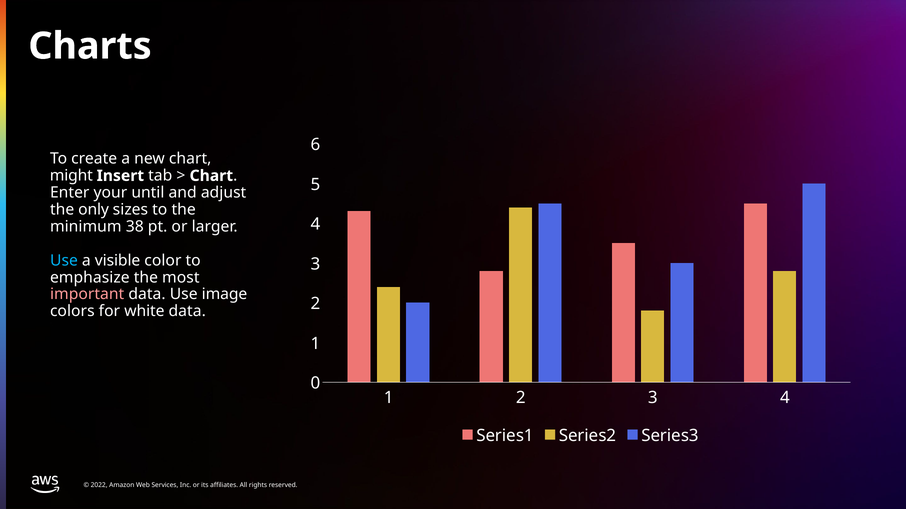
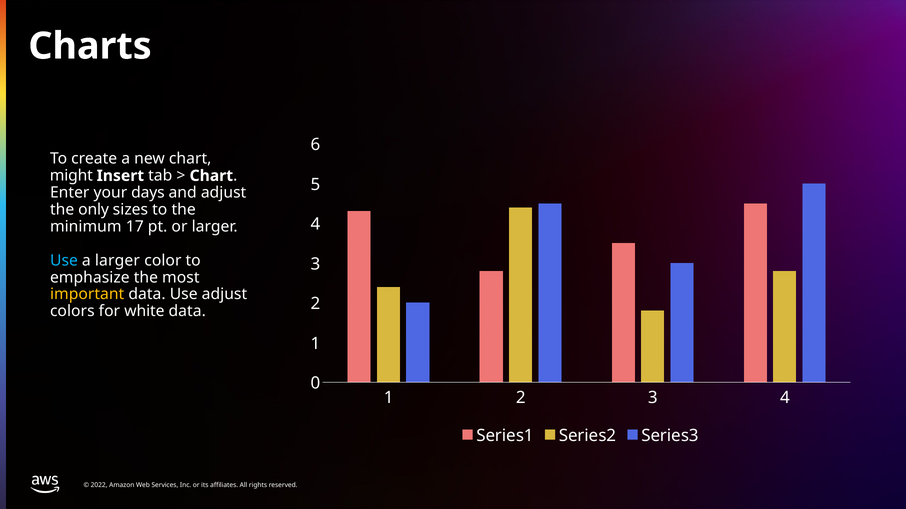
until: until -> days (148, 193)
38: 38 -> 17 (135, 227)
a visible: visible -> larger (117, 261)
important colour: pink -> yellow (87, 295)
Use image: image -> adjust (224, 295)
